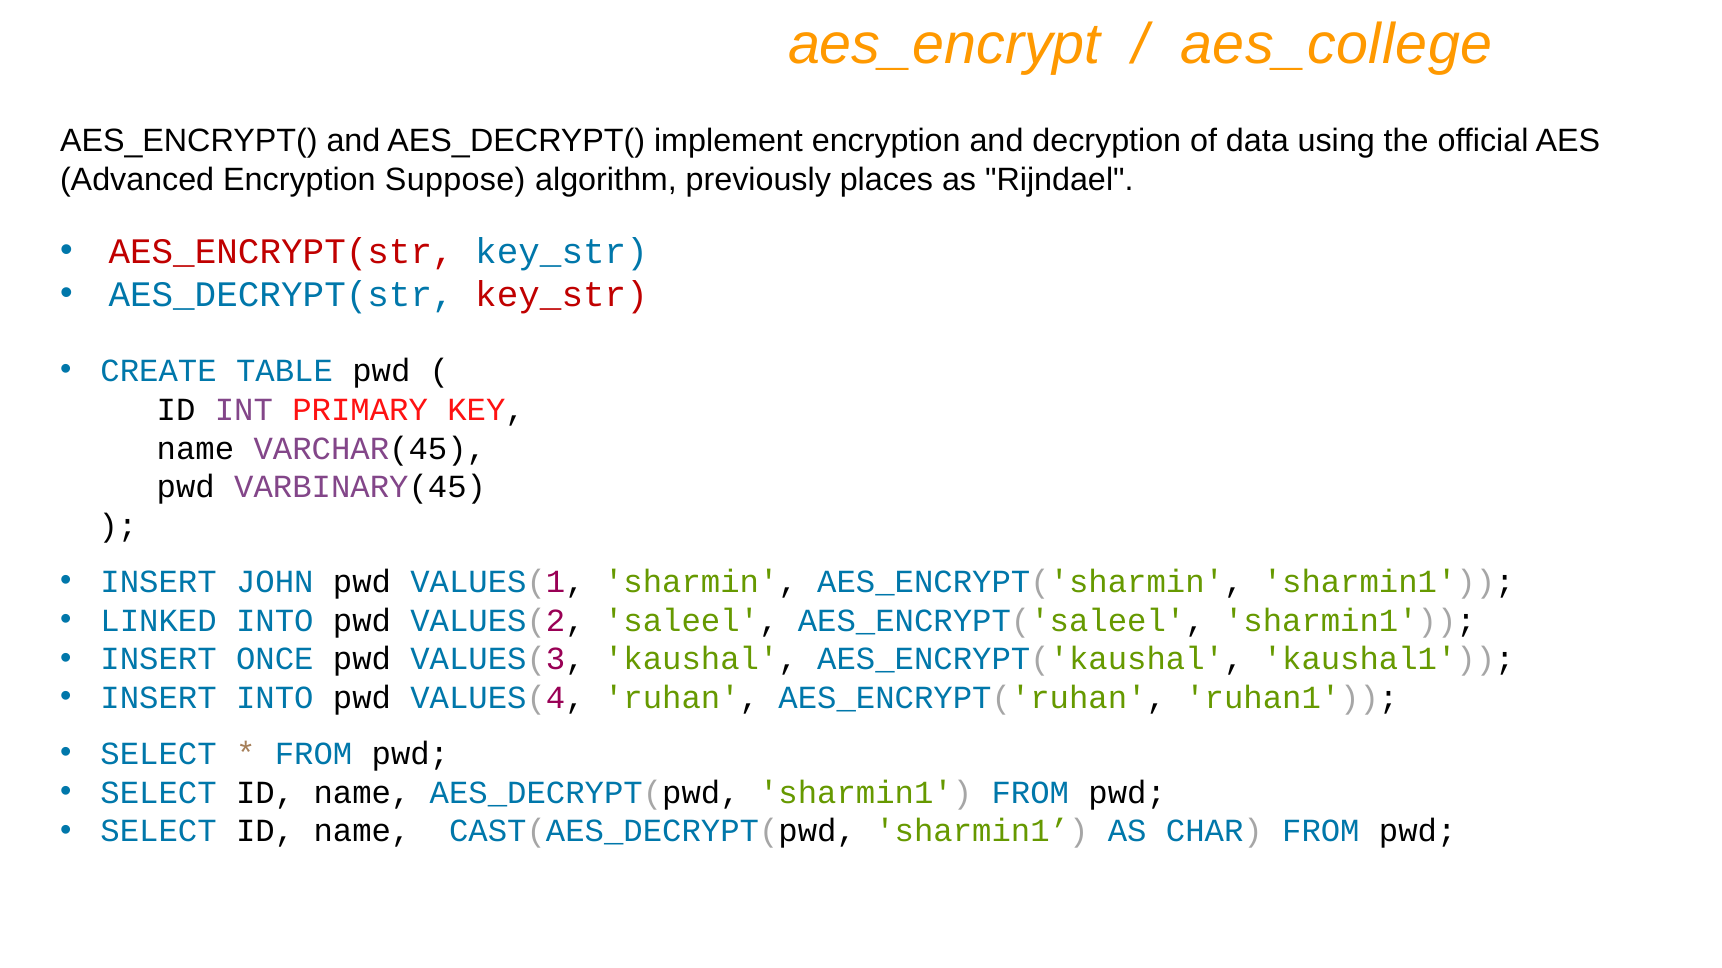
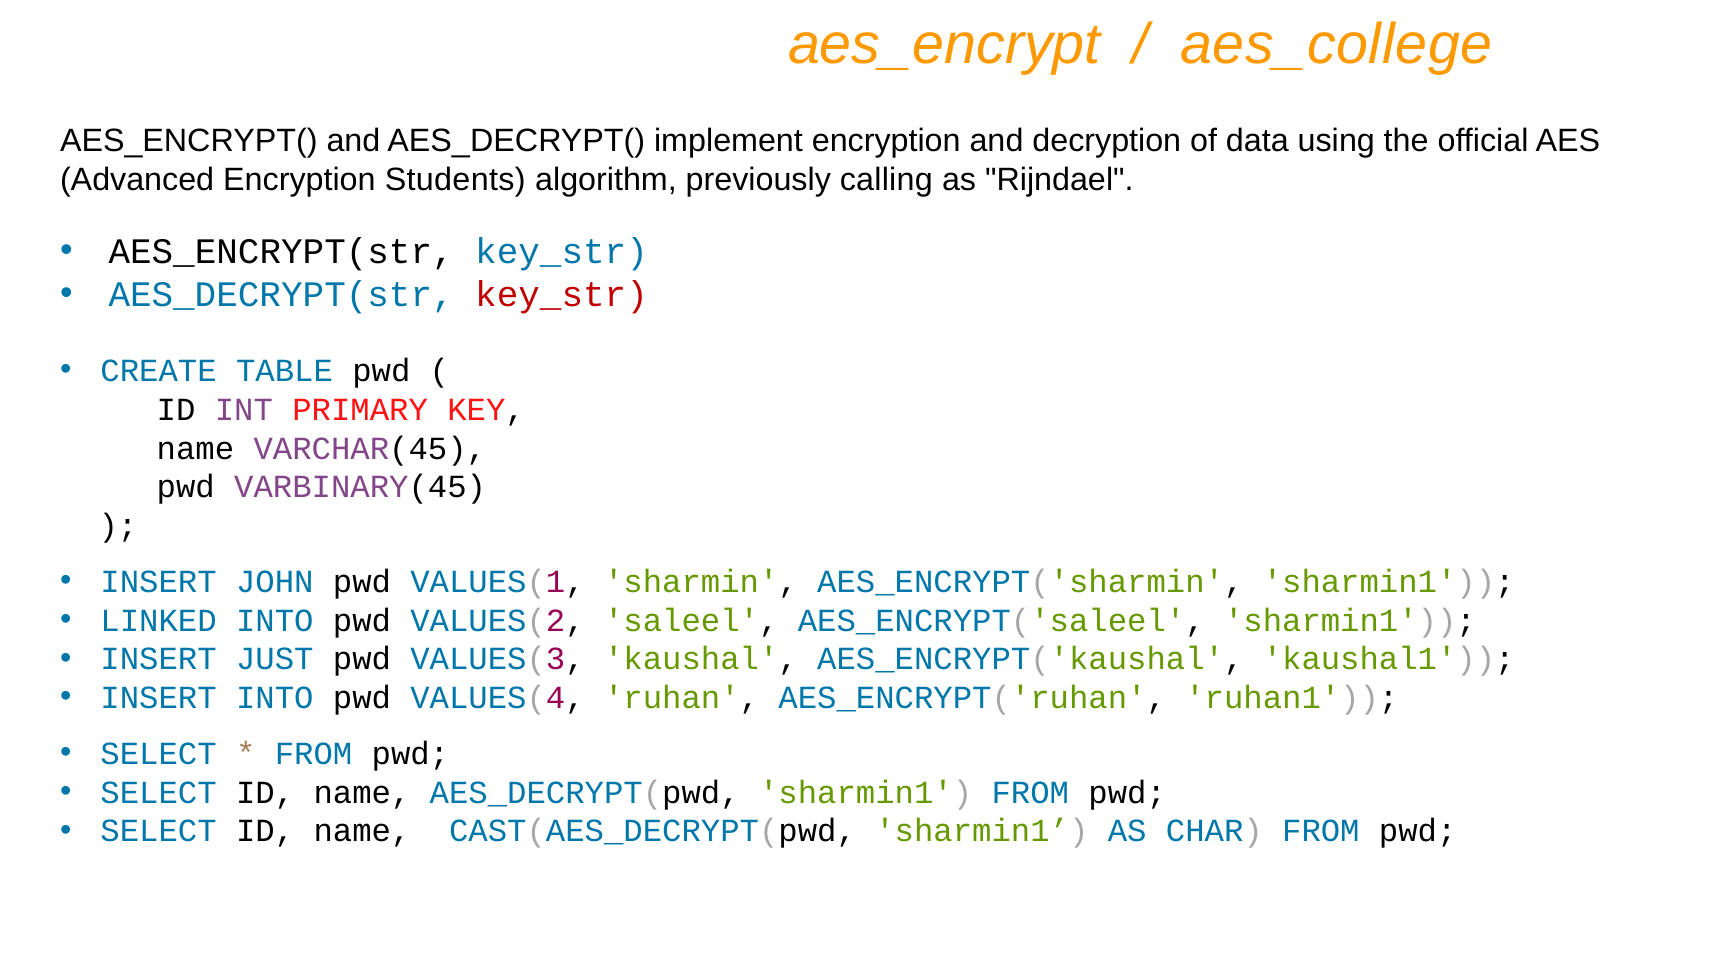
Suppose: Suppose -> Students (455, 180)
places: places -> calling (886, 180)
AES_ENCRYPT(str colour: red -> black (281, 252)
ONCE: ONCE -> JUST (275, 660)
